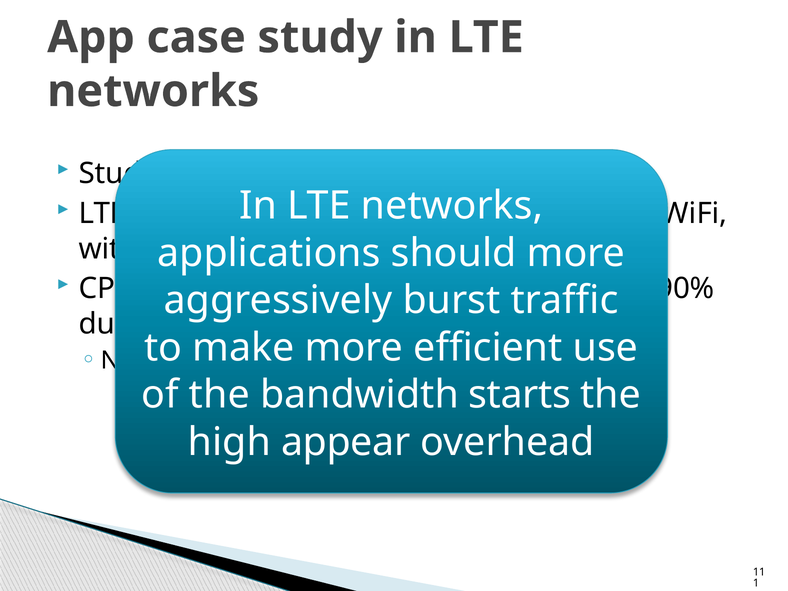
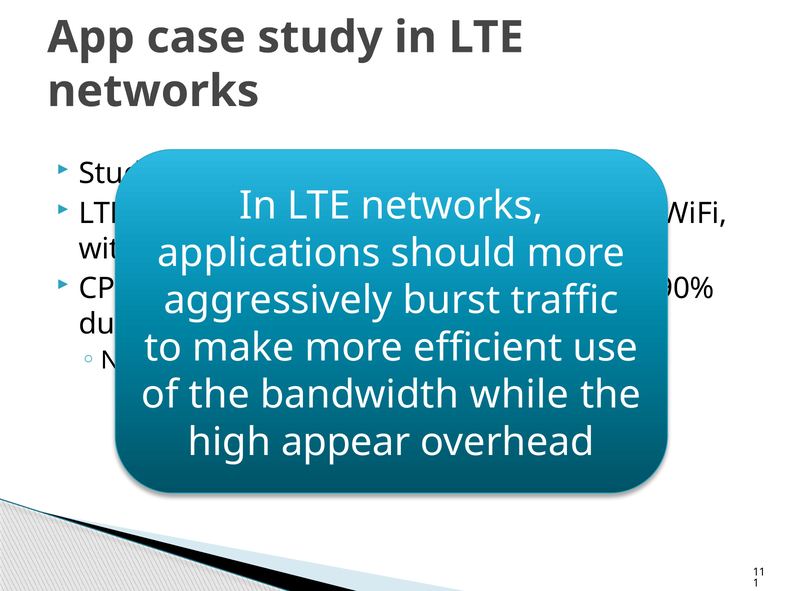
starts: starts -> while (519, 395)
